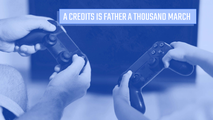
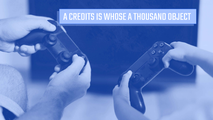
FATHER: FATHER -> WHOSE (115, 16)
MARCH: MARCH -> OBJECT (179, 16)
